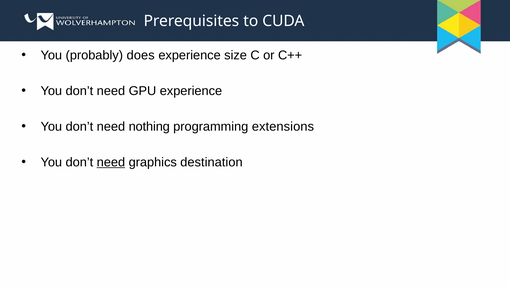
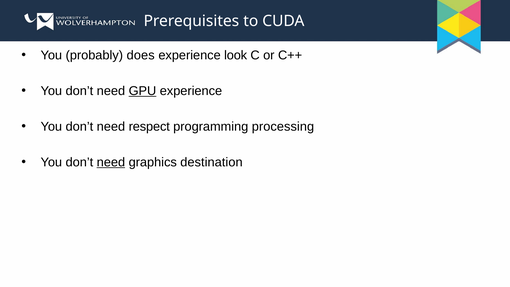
size: size -> look (236, 55)
GPU underline: none -> present (142, 91)
nothing: nothing -> respect (149, 127)
extensions: extensions -> processing (283, 127)
